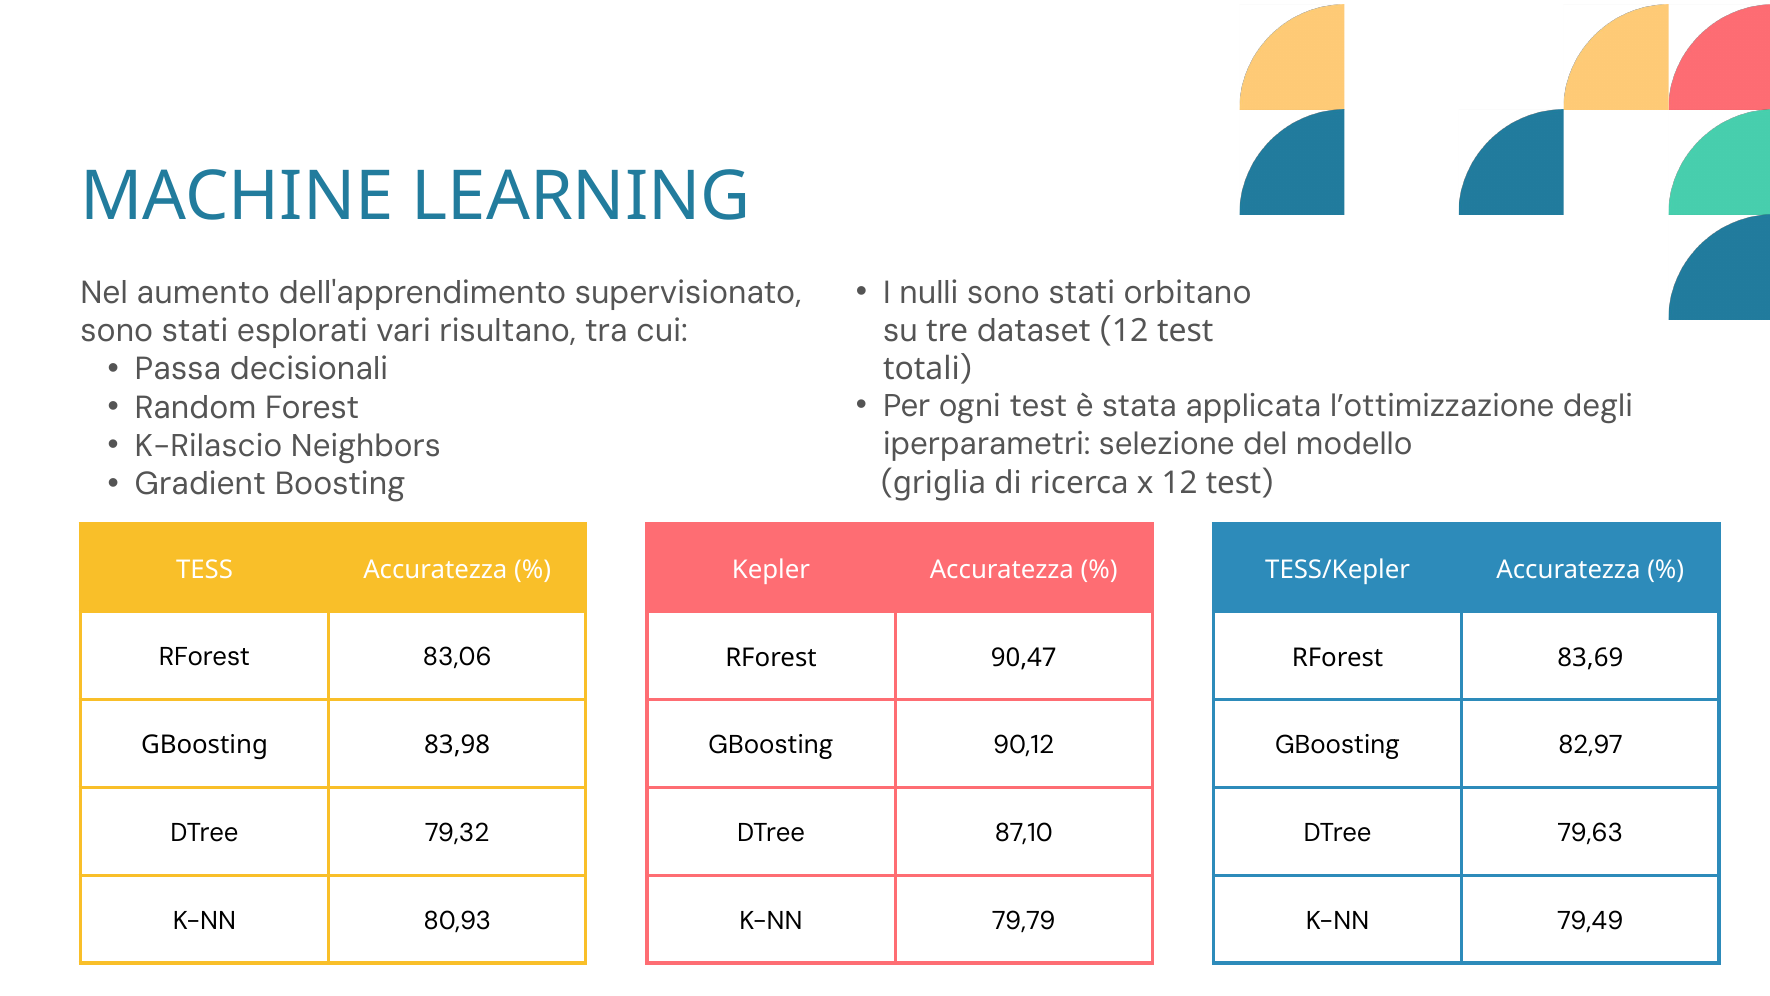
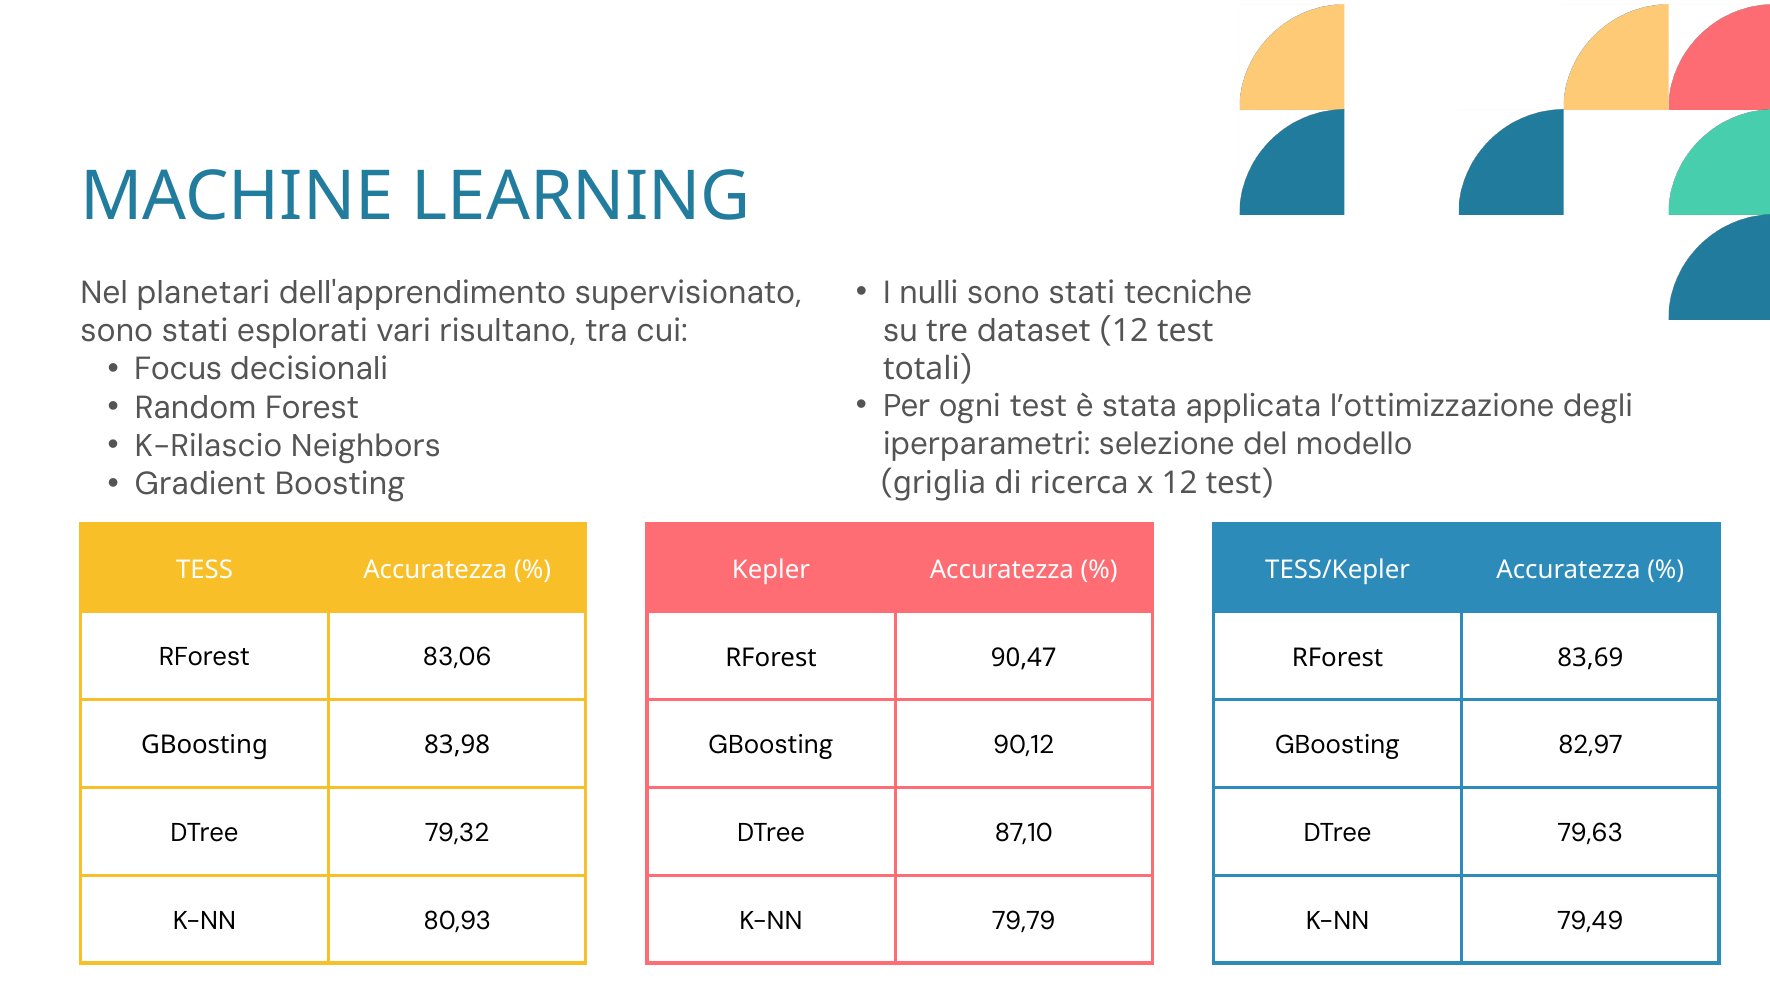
orbitano: orbitano -> tecniche (1188, 292)
aumento: aumento -> planetari (203, 292)
Passa: Passa -> Focus (178, 369)
